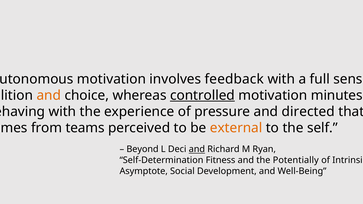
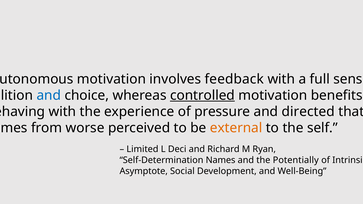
and colour: orange -> blue (49, 95)
minutes: minutes -> benefits (337, 95)
teams: teams -> worse (85, 128)
Beyond: Beyond -> Limited (142, 149)
and underline: present -> none (197, 149)
Fitness: Fitness -> Names (221, 160)
